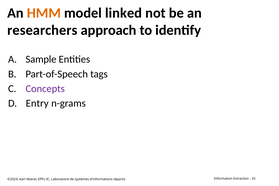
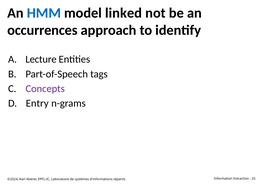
HMM colour: orange -> blue (44, 13)
researchers: researchers -> occurrences (42, 30)
Sample: Sample -> Lecture (41, 59)
